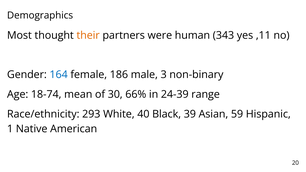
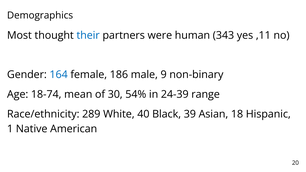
their colour: orange -> blue (88, 35)
3: 3 -> 9 (164, 75)
66%: 66% -> 54% (136, 94)
293: 293 -> 289 (91, 114)
59: 59 -> 18 (237, 114)
